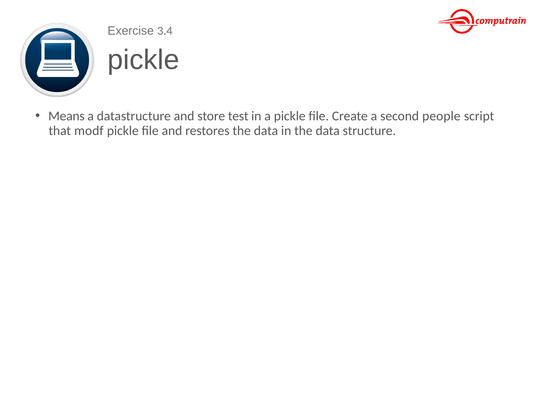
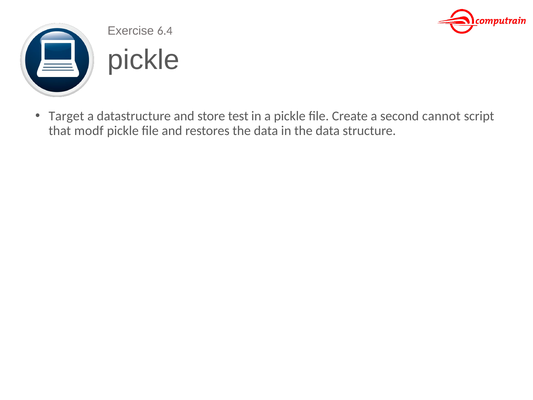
3.4: 3.4 -> 6.4 (165, 31)
Means: Means -> Target (66, 116)
people: people -> cannot (441, 116)
